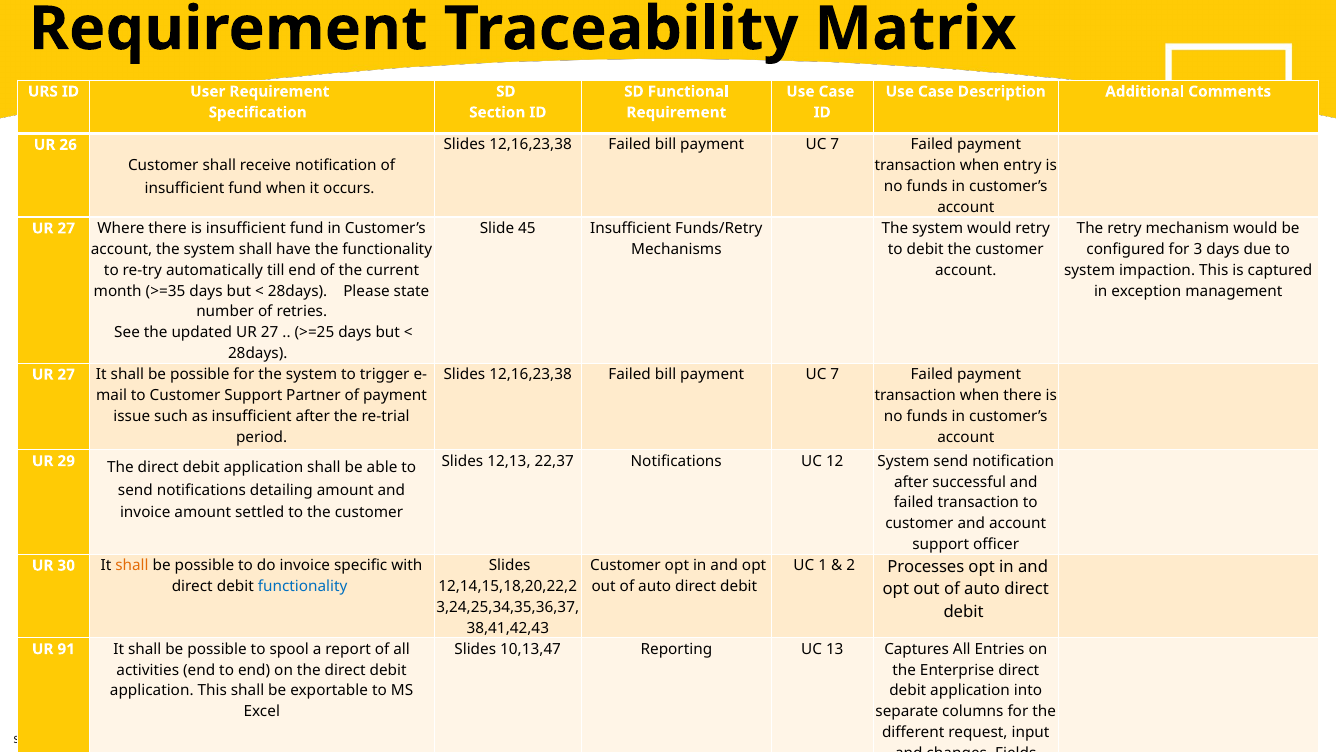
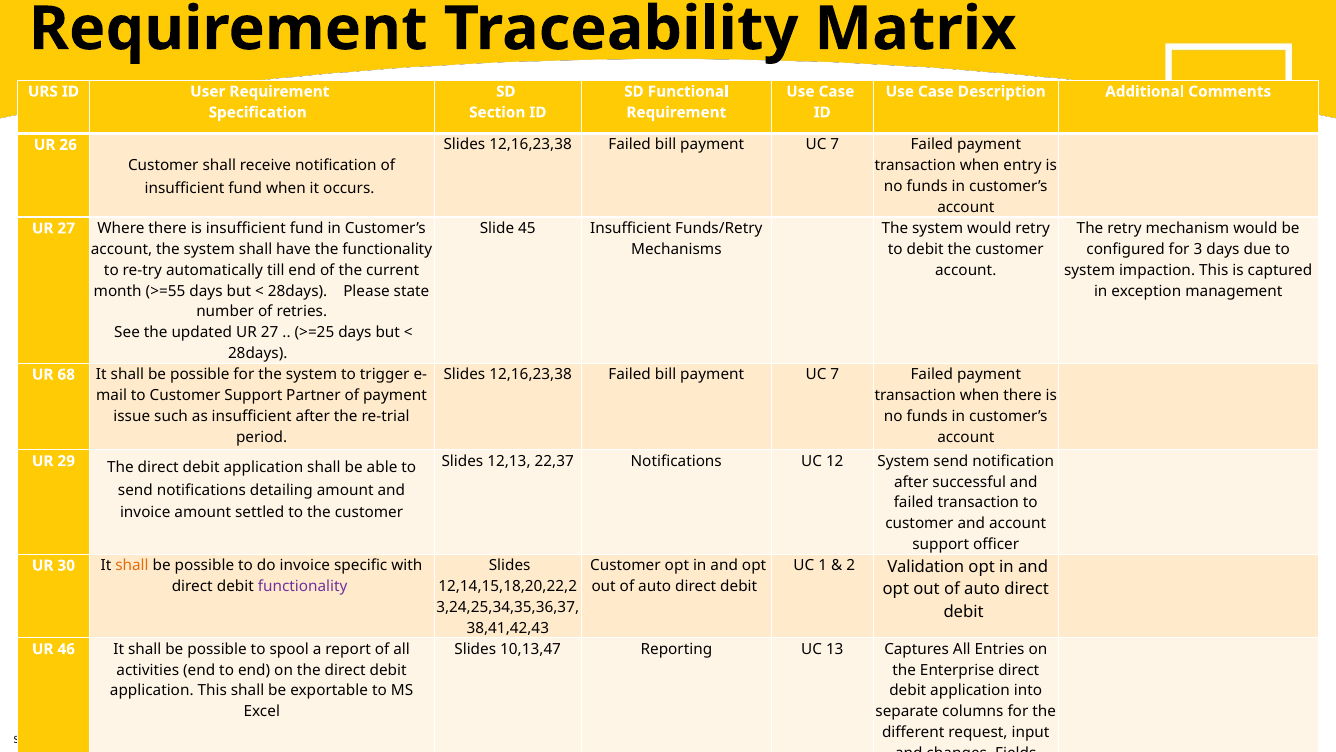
>=35: >=35 -> >=55 (166, 291)
27: 27 -> 68 (66, 374)
Processes: Processes -> Validation (926, 566)
functionality colour: blue -> purple (303, 586)
91: 91 -> 46 (66, 649)
